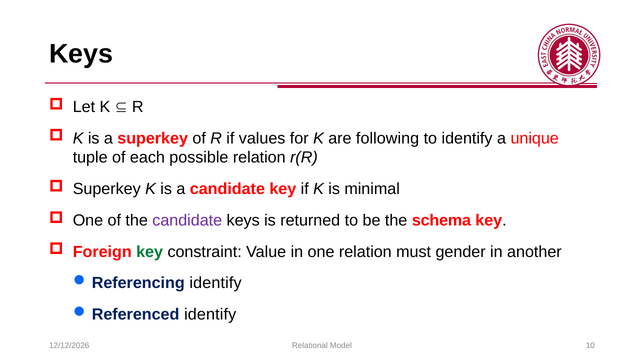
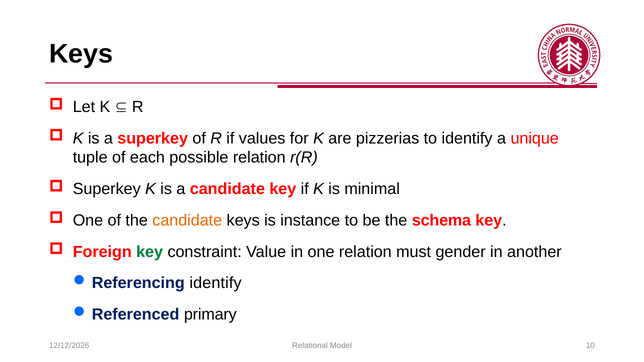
following: following -> pizzerias (388, 138)
candidate colour: purple -> orange (187, 221)
returned: returned -> instance (310, 221)
identify: identify -> primary (210, 315)
